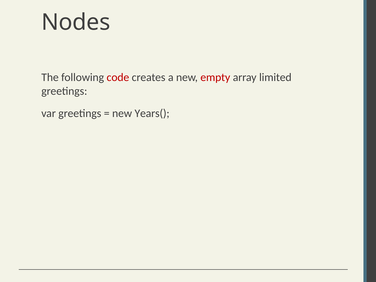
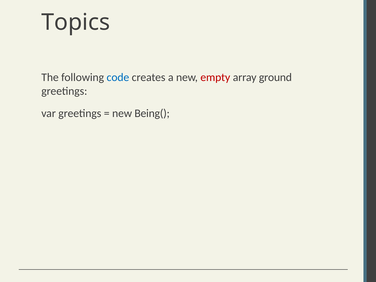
Nodes: Nodes -> Topics (76, 22)
code colour: red -> blue (118, 77)
limited: limited -> ground (275, 77)
Years(: Years( -> Being( (152, 113)
